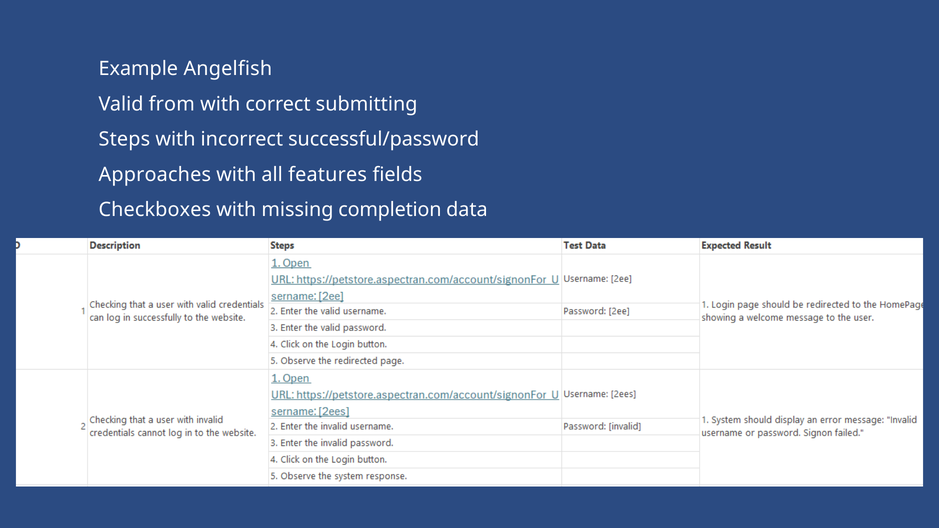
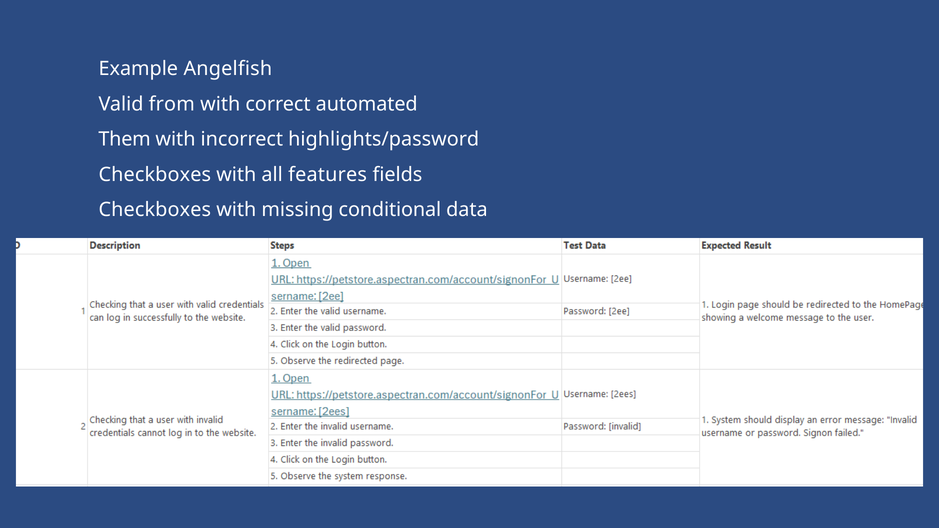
submitting: submitting -> automated (367, 104)
Steps: Steps -> Them (125, 139)
successful/password: successful/password -> highlights/password (384, 139)
Approaches: Approaches -> Checkboxes (155, 175)
completion: completion -> conditional (390, 210)
